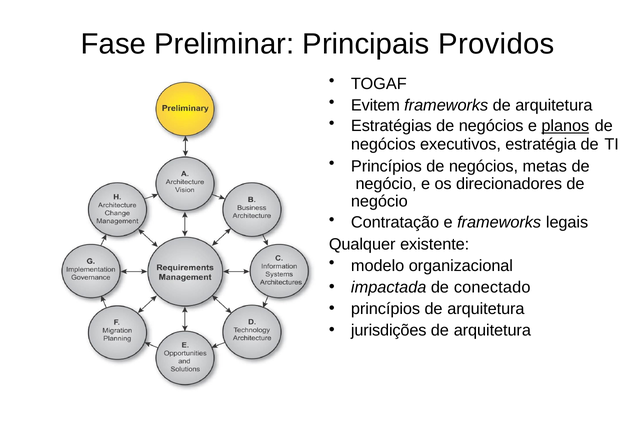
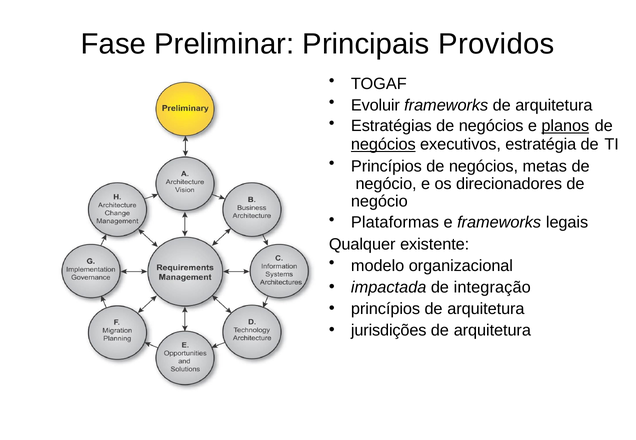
Evitem: Evitem -> Evoluir (375, 105)
negócios underline: none -> present (383, 144)
Contratação: Contratação -> Plataformas (395, 223)
conectado: conectado -> integração (492, 287)
